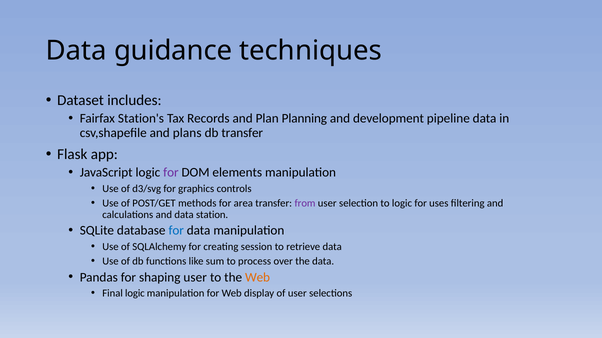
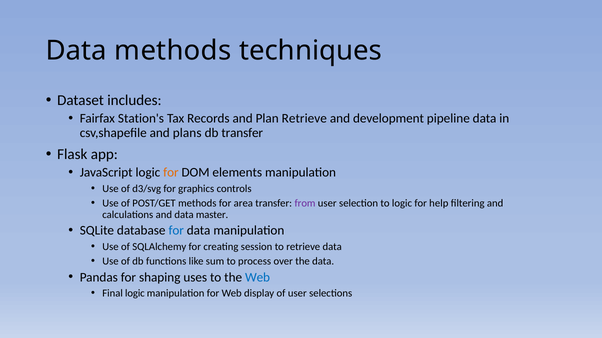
Data guidance: guidance -> methods (173, 51)
Plan Planning: Planning -> Retrieve (304, 119)
for colour: purple -> orange (171, 173)
uses: uses -> help (439, 204)
station: station -> master (212, 215)
shaping user: user -> uses (195, 278)
Web colour: orange -> blue (258, 278)
